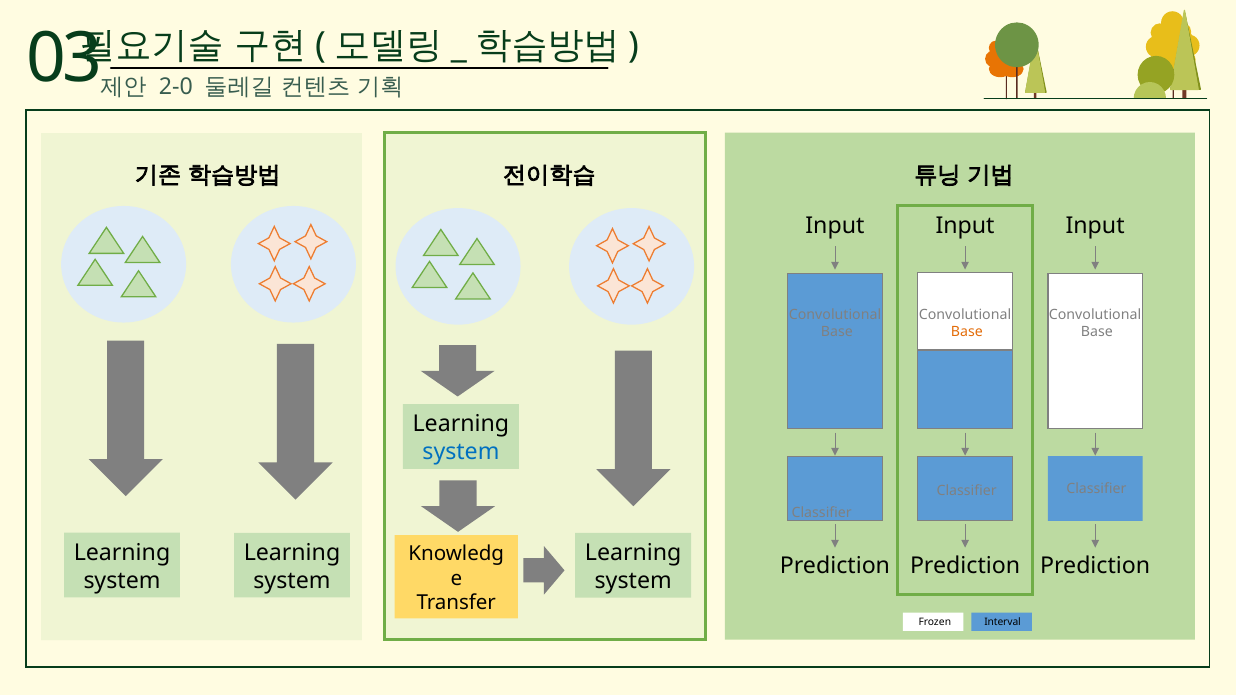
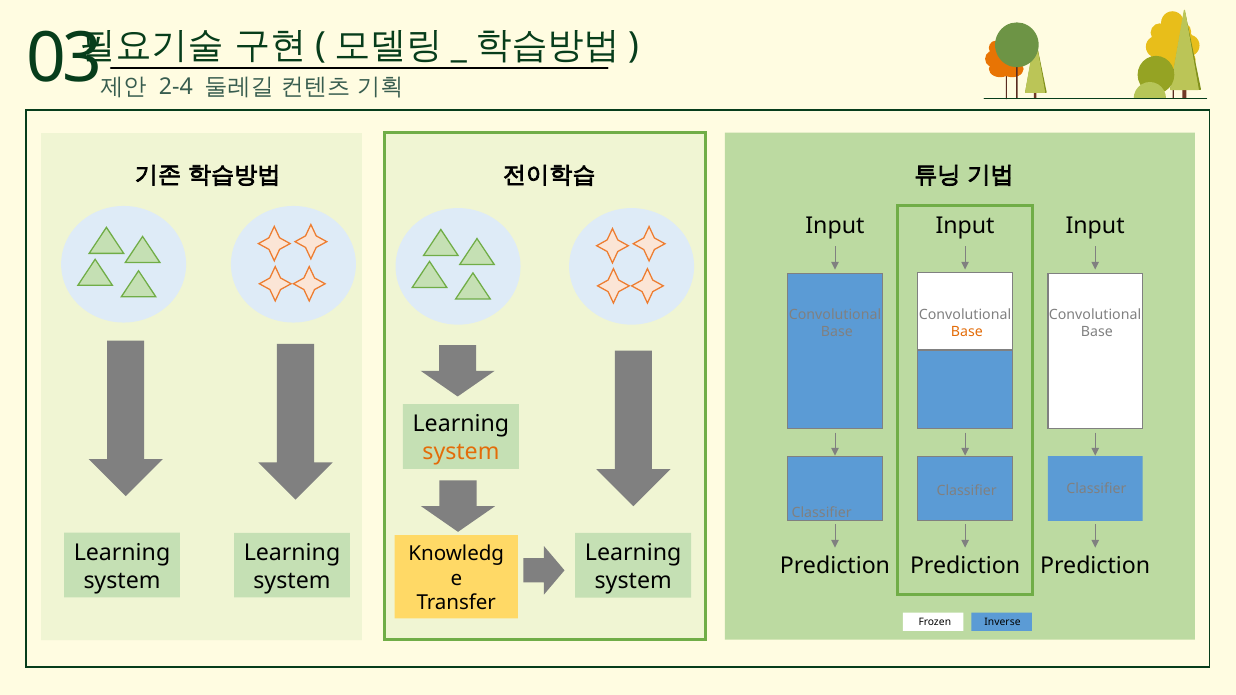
2-0: 2-0 -> 2-4 (176, 87)
system colour: blue -> orange (461, 452)
Interval: Interval -> Inverse (1002, 622)
